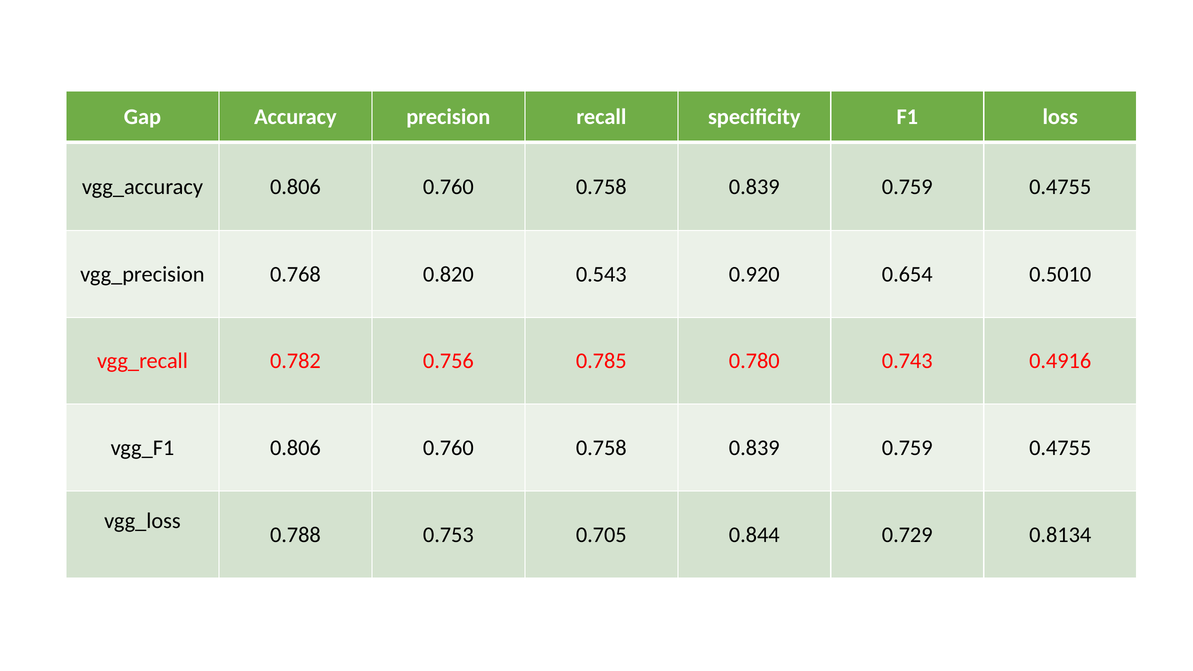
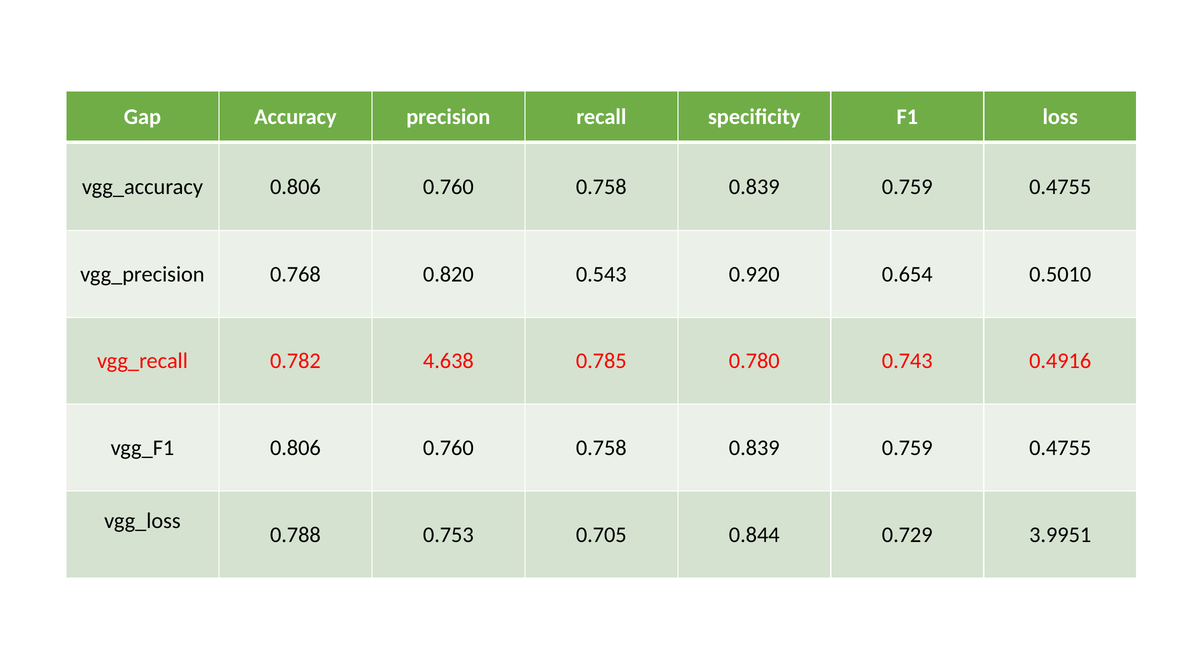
0.756: 0.756 -> 4.638 (448, 361)
0.8134: 0.8134 -> 3.9951 (1060, 535)
